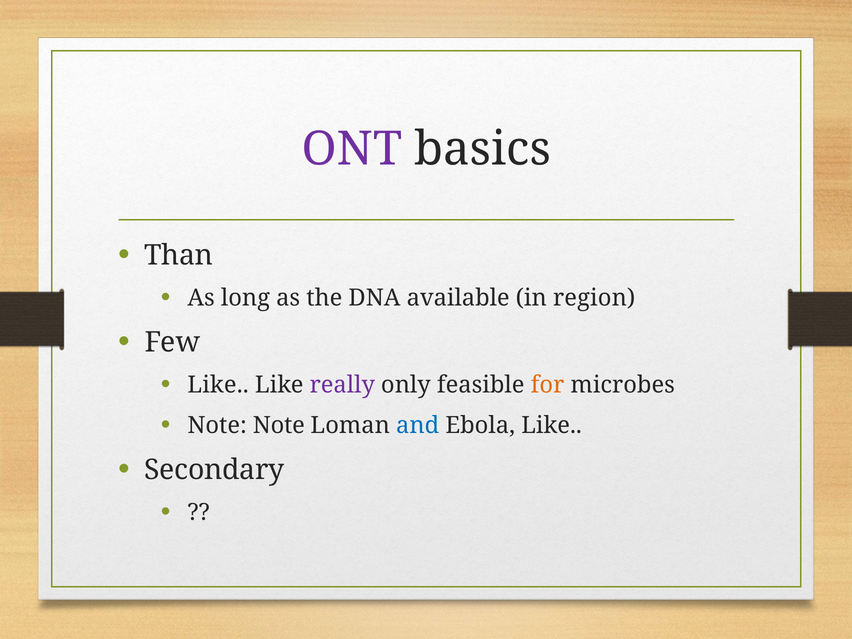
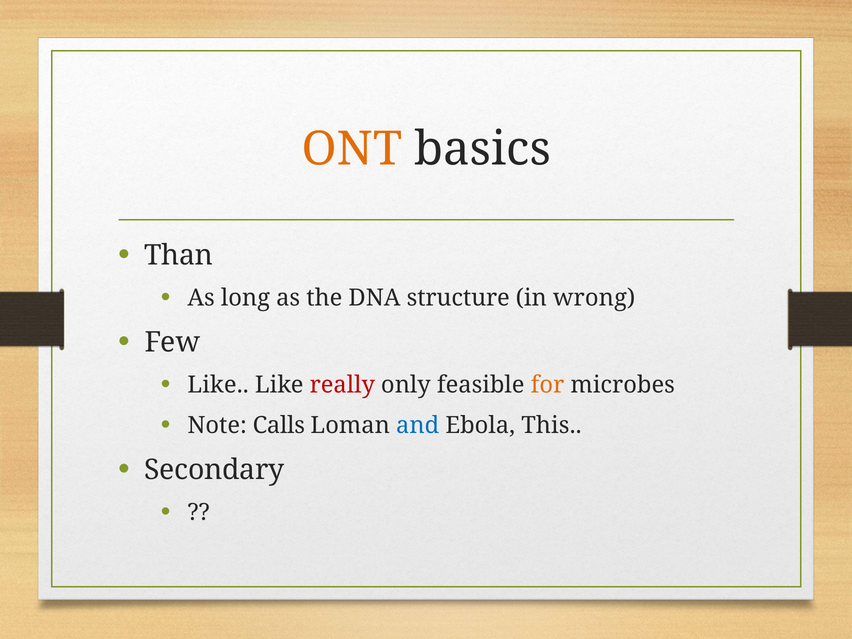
ONT colour: purple -> orange (352, 149)
available: available -> structure (458, 298)
region: region -> wrong (594, 298)
really colour: purple -> red (342, 385)
Note Note: Note -> Calls (279, 425)
Ebola Like: Like -> This (551, 425)
